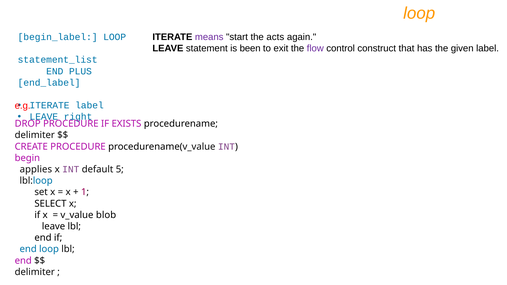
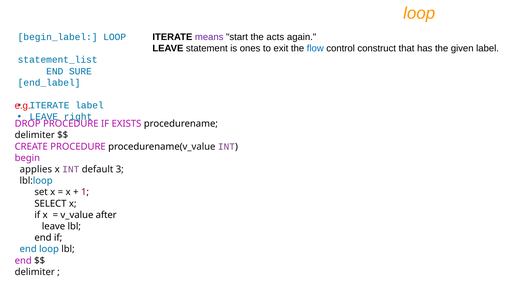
been: been -> ones (250, 48)
flow colour: purple -> blue (315, 48)
PLUS: PLUS -> SURE (80, 71)
5: 5 -> 3 (120, 170)
blob: blob -> after (106, 215)
